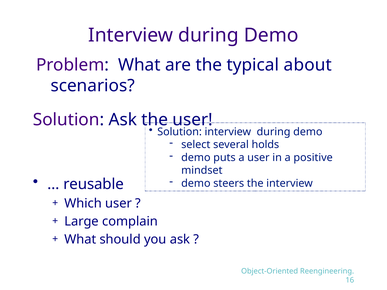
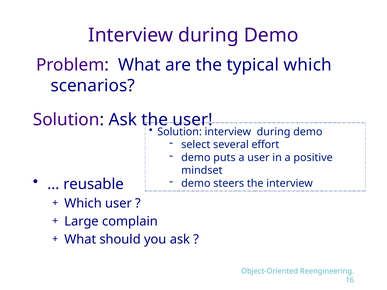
typical about: about -> which (308, 65)
holds: holds -> effort (265, 145)
